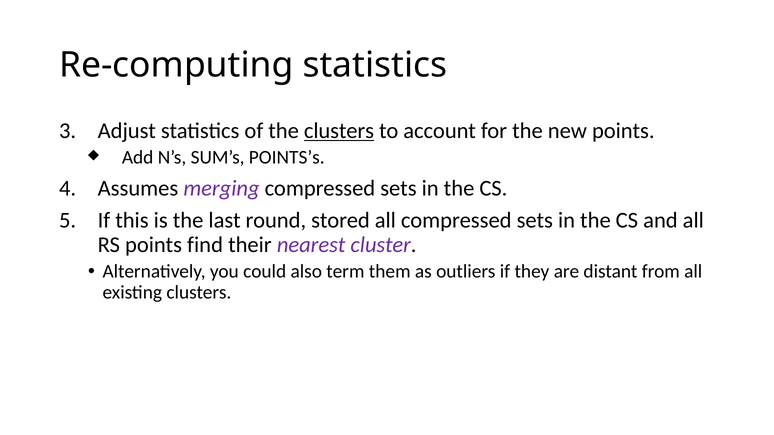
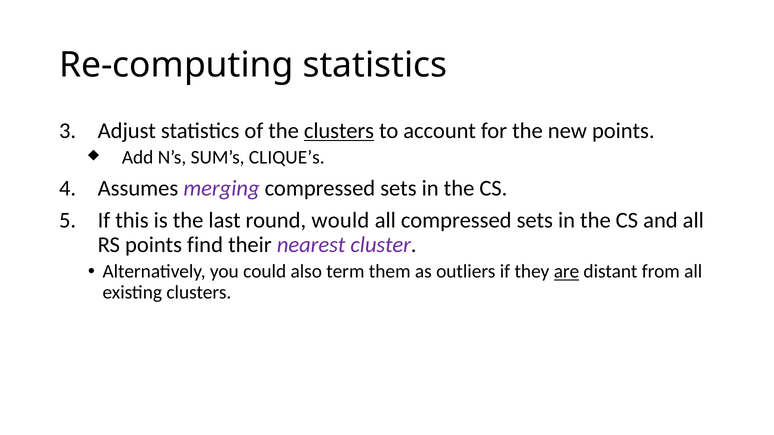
POINTS’s: POINTS’s -> CLIQUE’s (287, 158)
stored: stored -> would (340, 221)
are underline: none -> present (566, 272)
